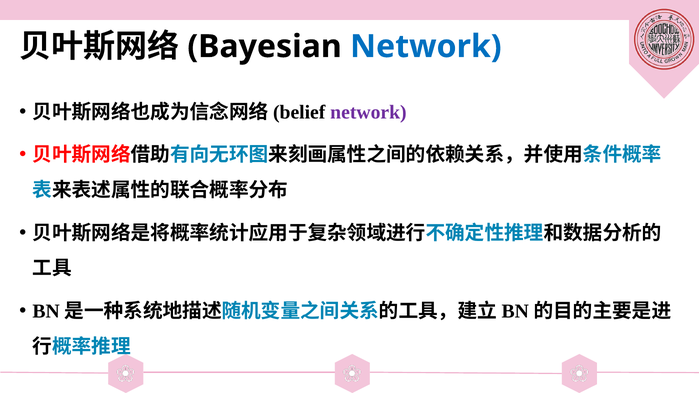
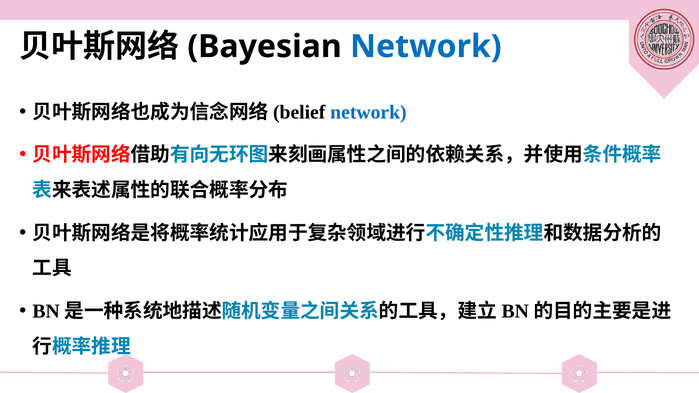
network colour: purple -> blue (368, 112)
